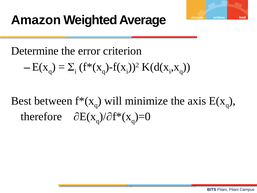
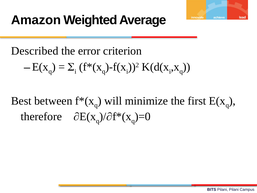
Determine: Determine -> Described (35, 51)
axis: axis -> first (197, 101)
